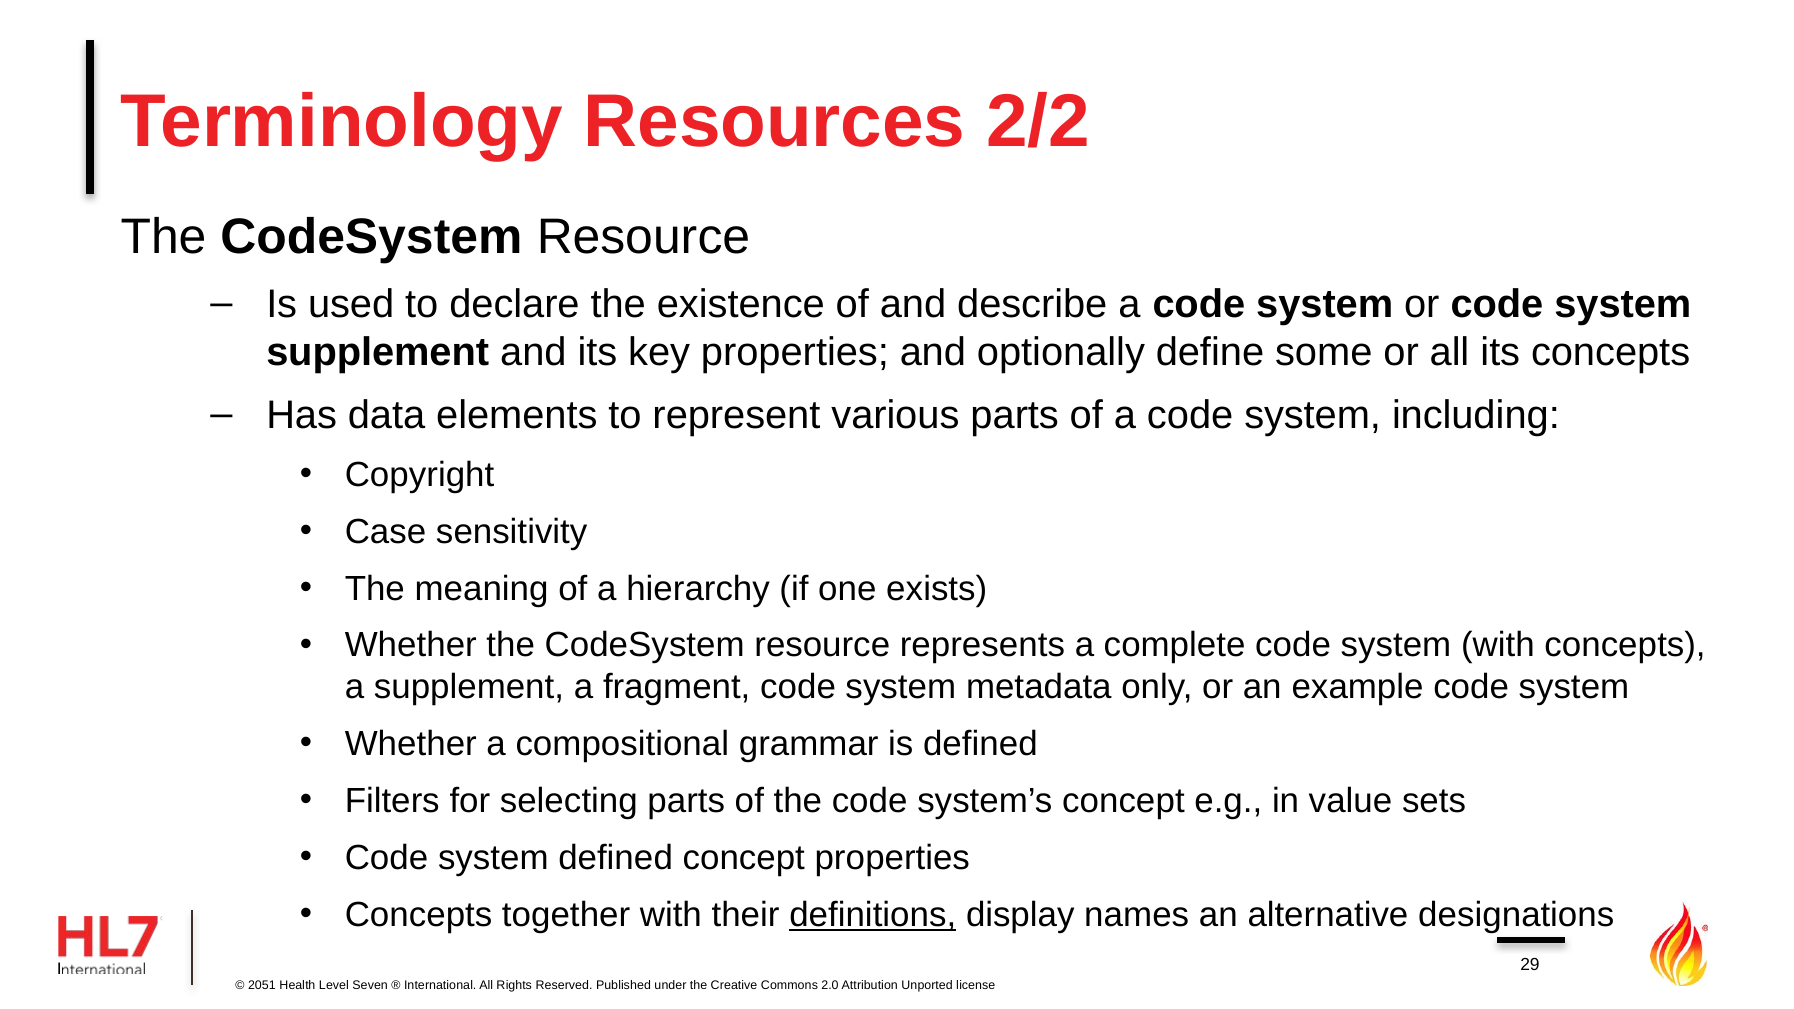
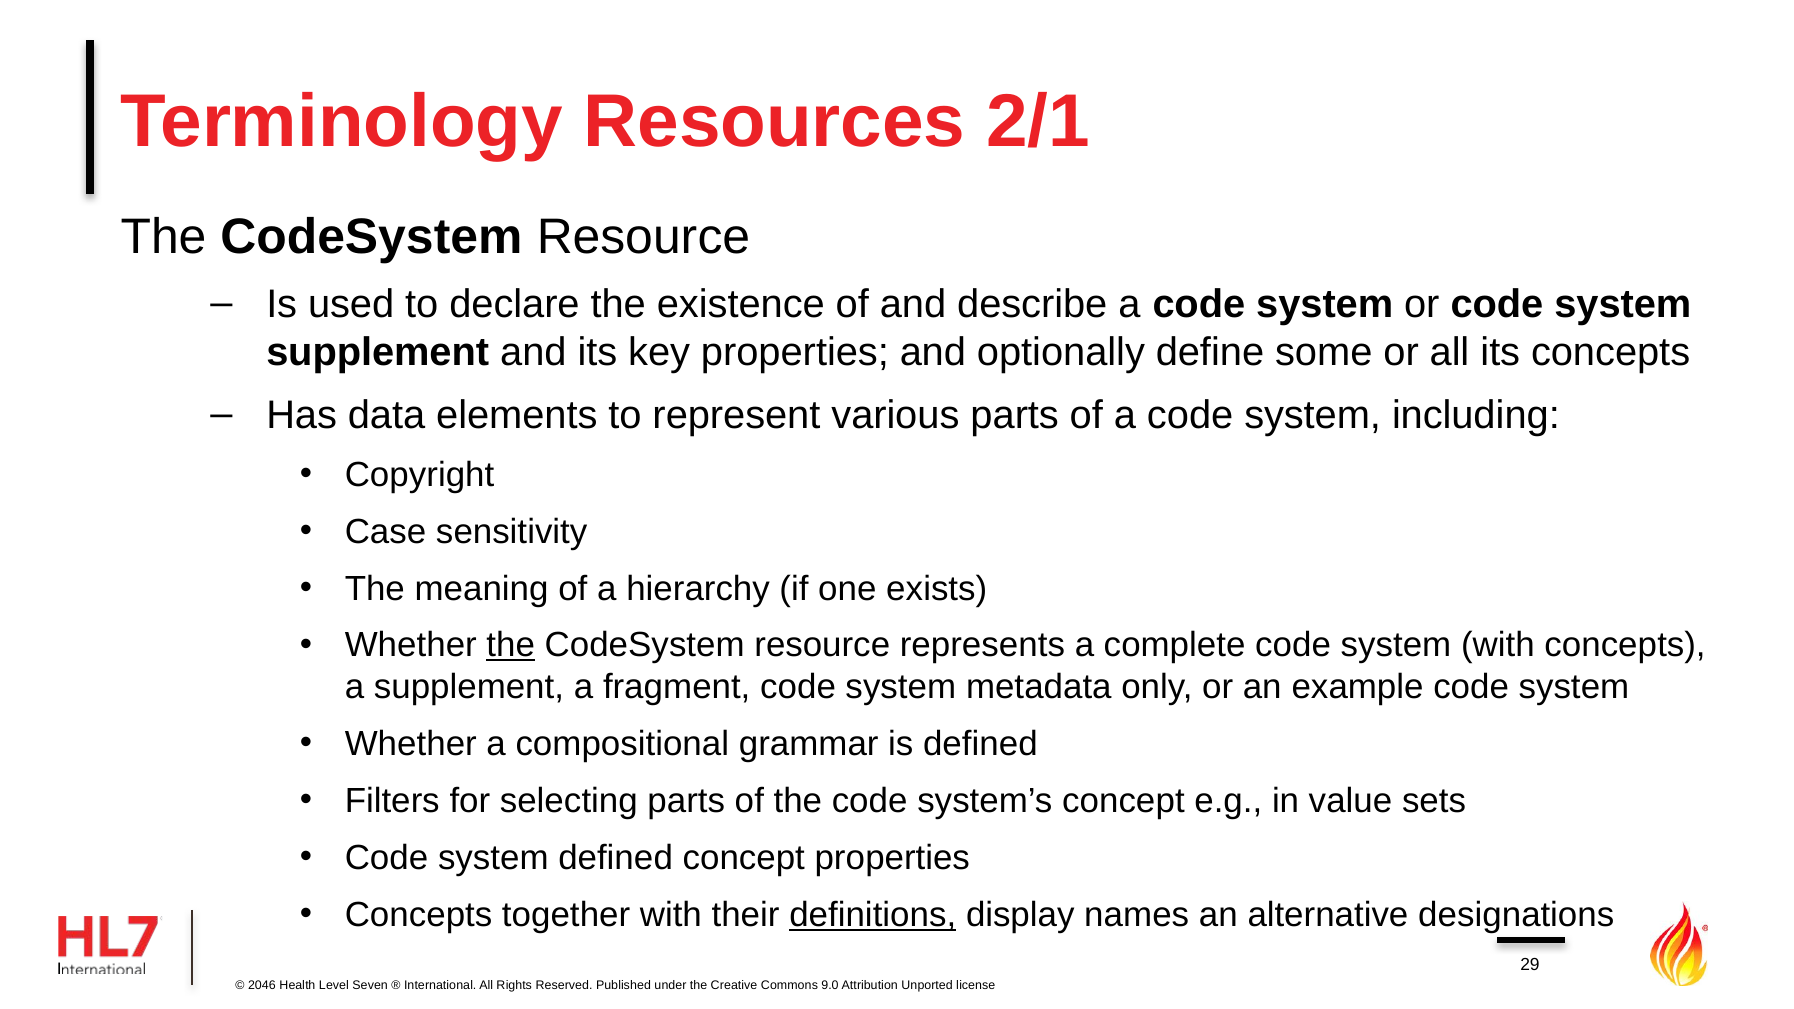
2/2: 2/2 -> 2/1 (1038, 122)
the underline: none -> present (511, 645)
2051: 2051 -> 2046 (262, 985)
2.0: 2.0 -> 9.0 (830, 985)
